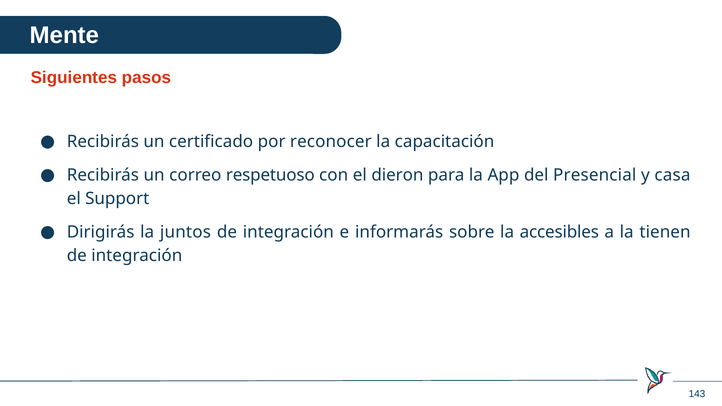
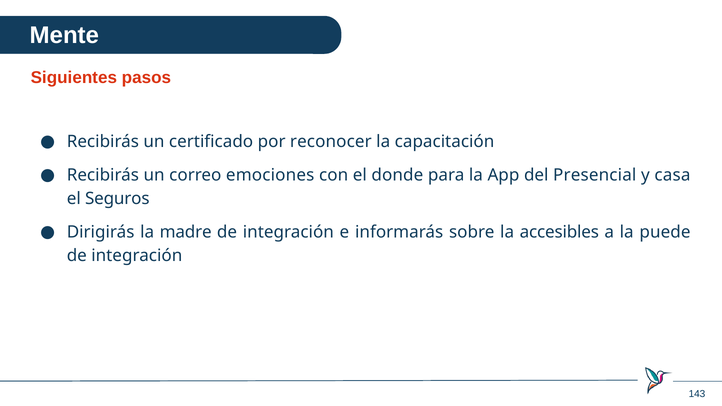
respetuoso: respetuoso -> emociones (270, 175)
dieron: dieron -> donde (397, 175)
Support: Support -> Seguros (117, 199)
juntos: juntos -> madre (186, 232)
tienen: tienen -> puede (665, 232)
